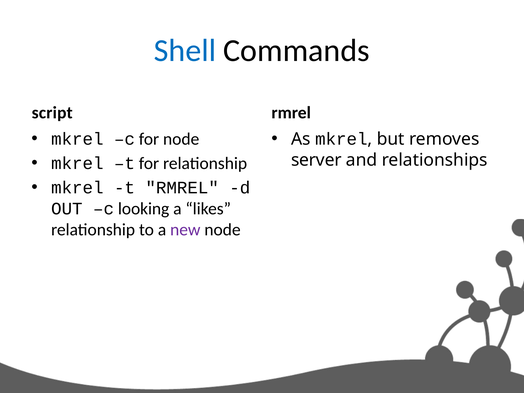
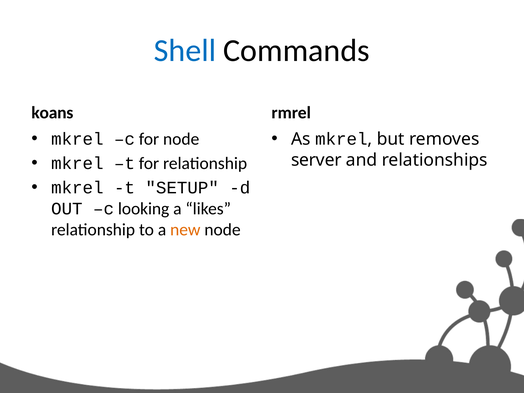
script: script -> koans (52, 113)
t RMREL: RMREL -> SETUP (182, 188)
new colour: purple -> orange (185, 230)
